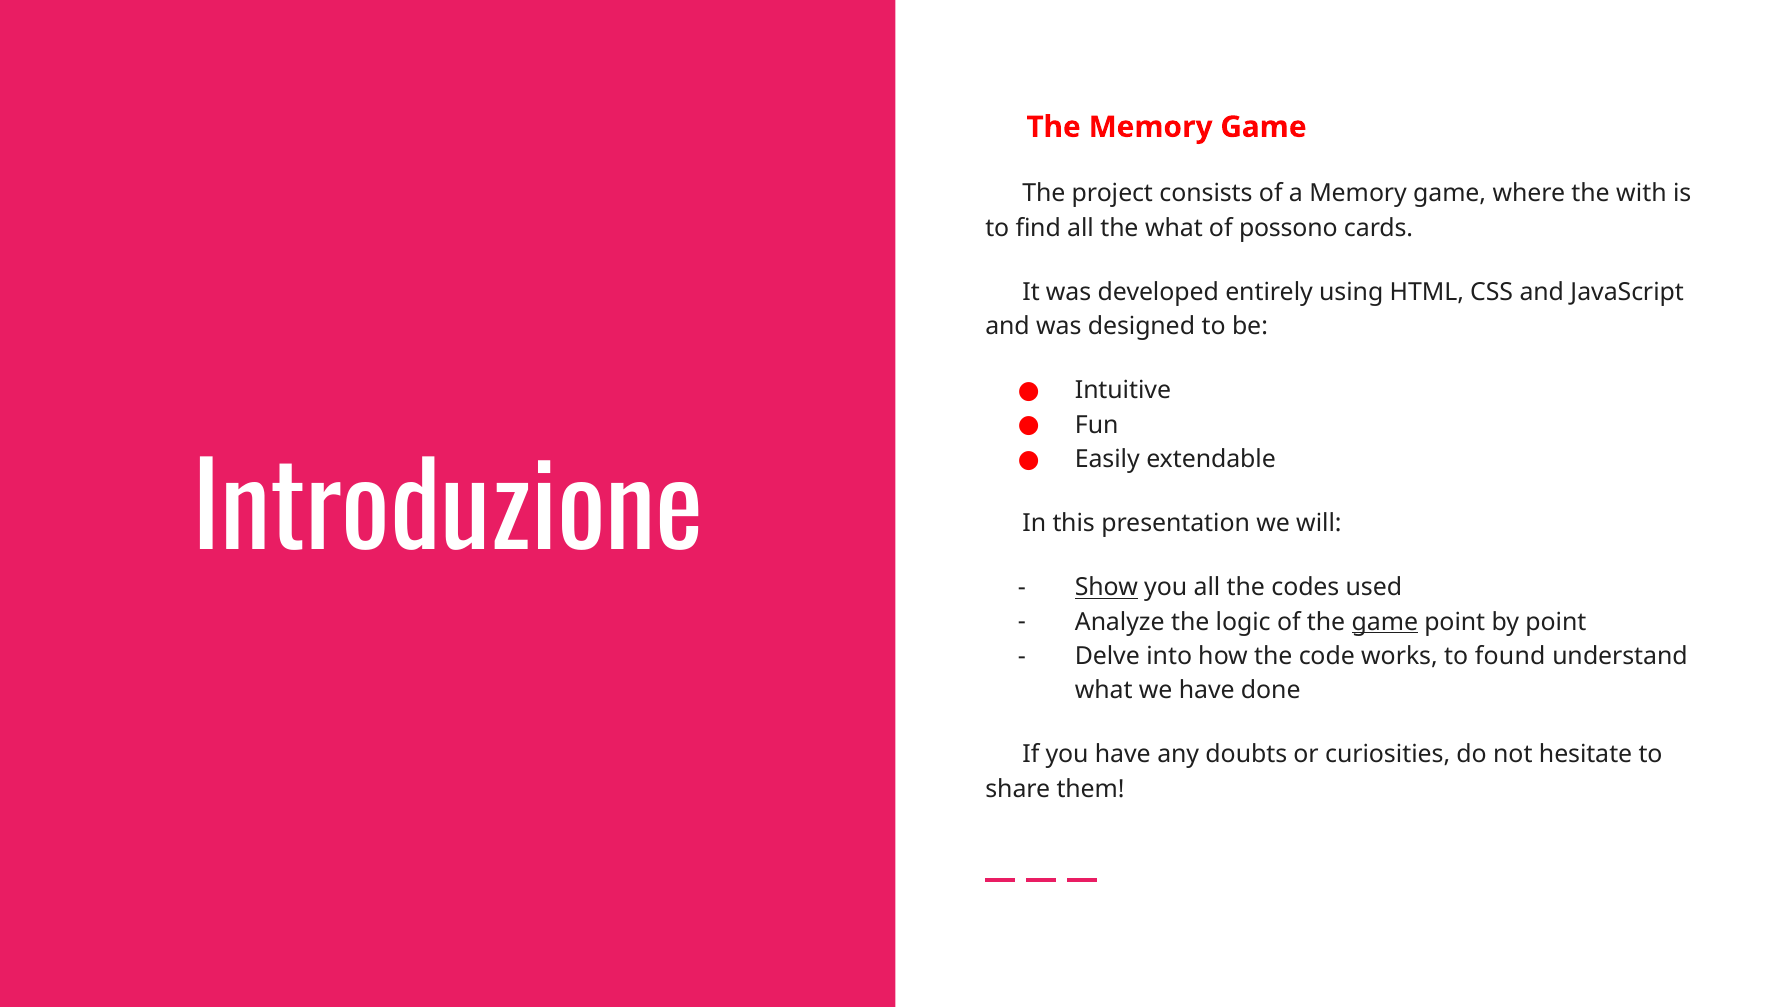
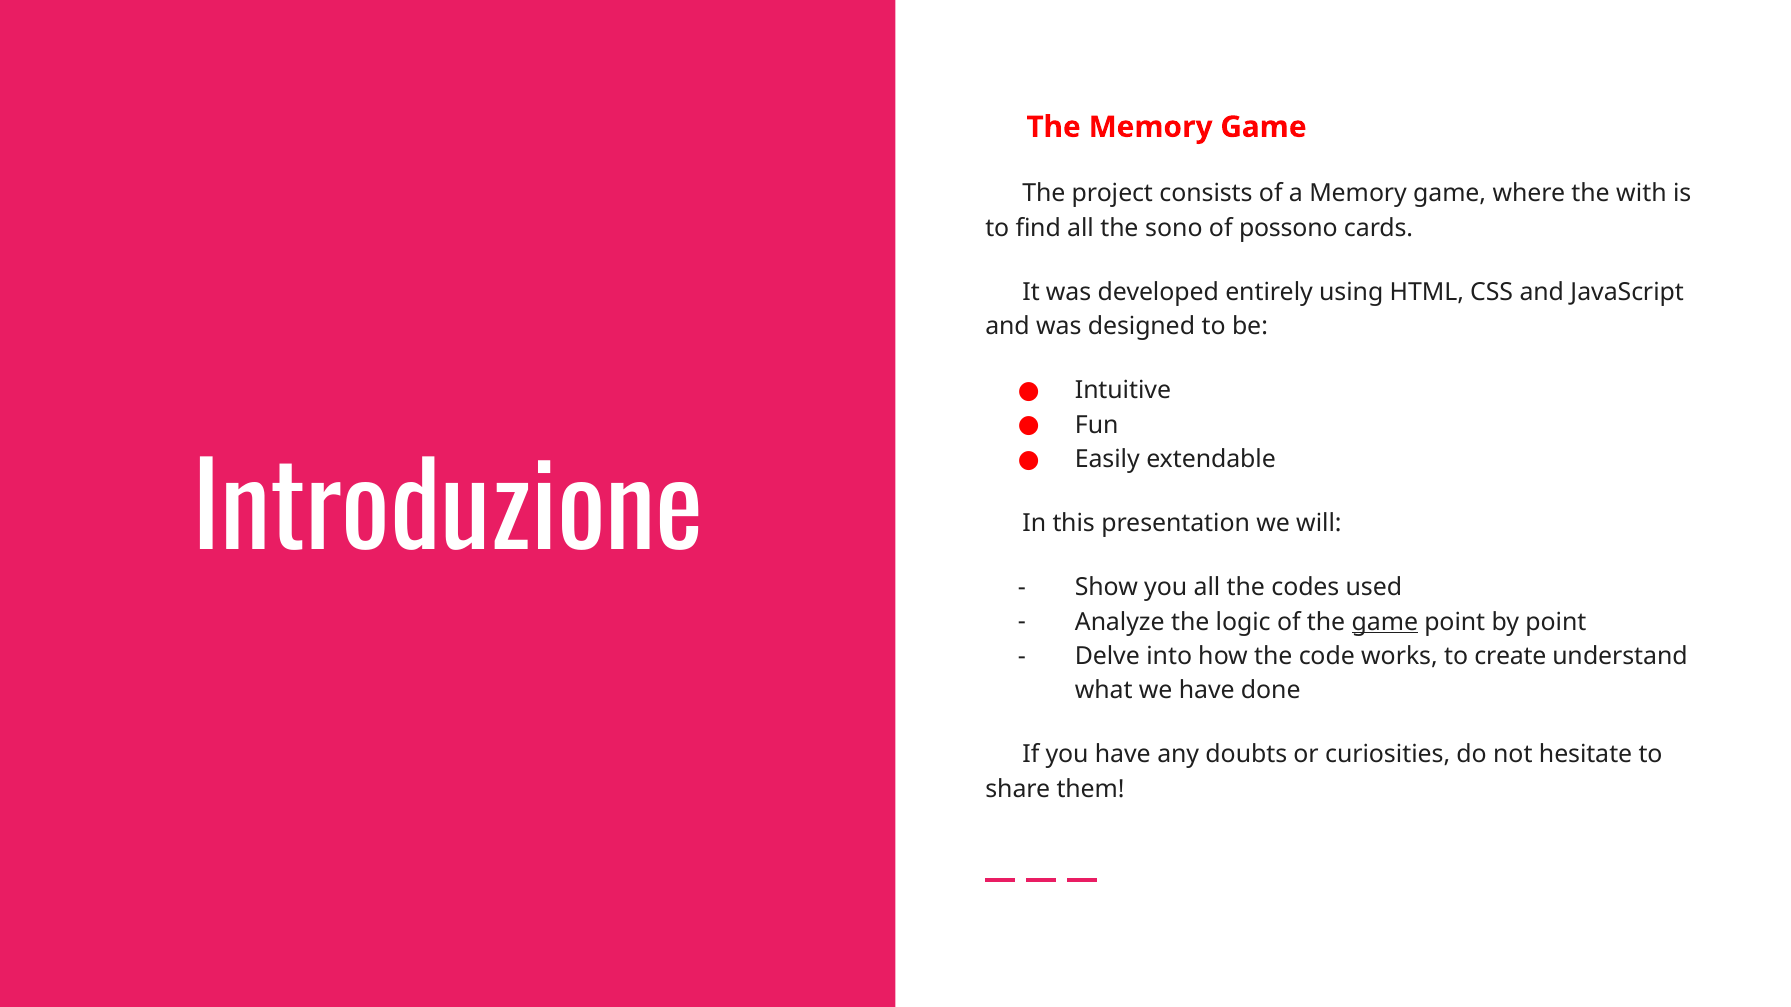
the what: what -> sono (1174, 228)
Show underline: present -> none (1106, 588)
found: found -> create (1510, 657)
